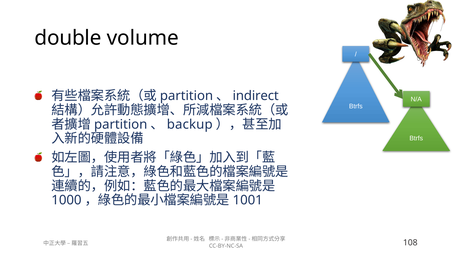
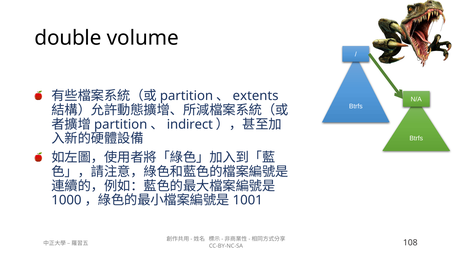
indirect: indirect -> extents (256, 96)
backup: backup -> indirect (190, 125)
